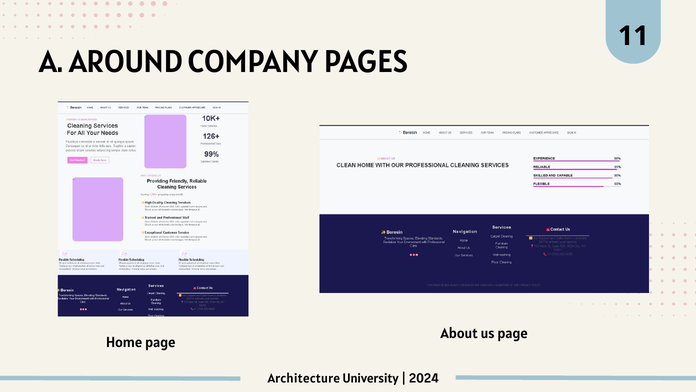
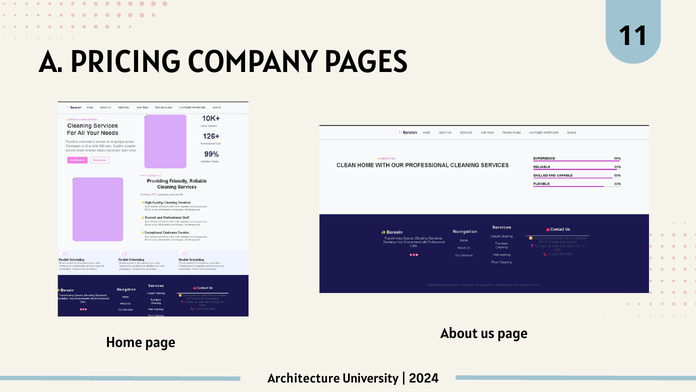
AROUND: AROUND -> PRICING (126, 62)
